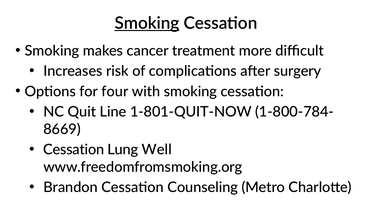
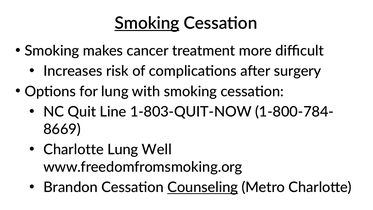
for four: four -> lung (115, 91)
1-801-QUIT-NOW: 1-801-QUIT-NOW -> 1-803-QUIT-NOW (191, 112)
Cessation: Cessation -> Charlotte (74, 149)
Counseling underline: none -> present (203, 187)
